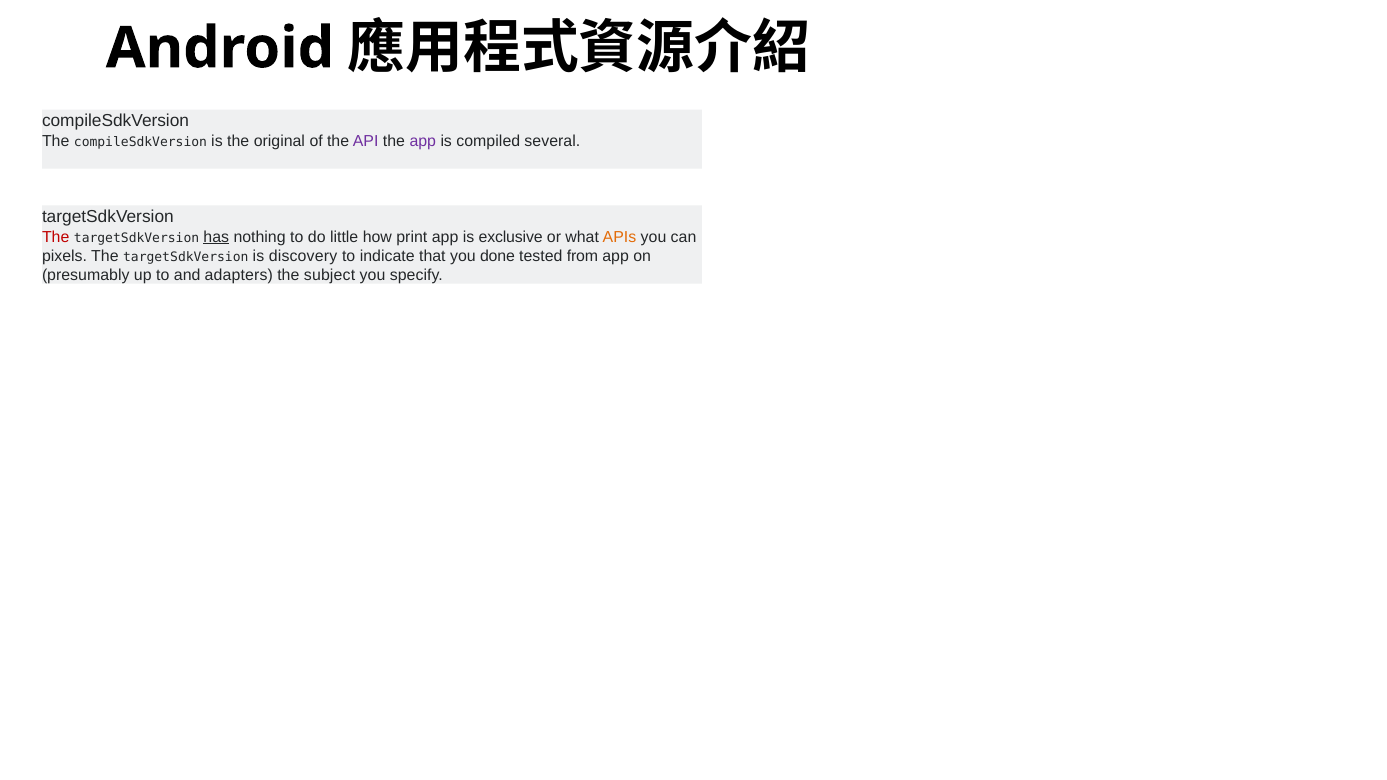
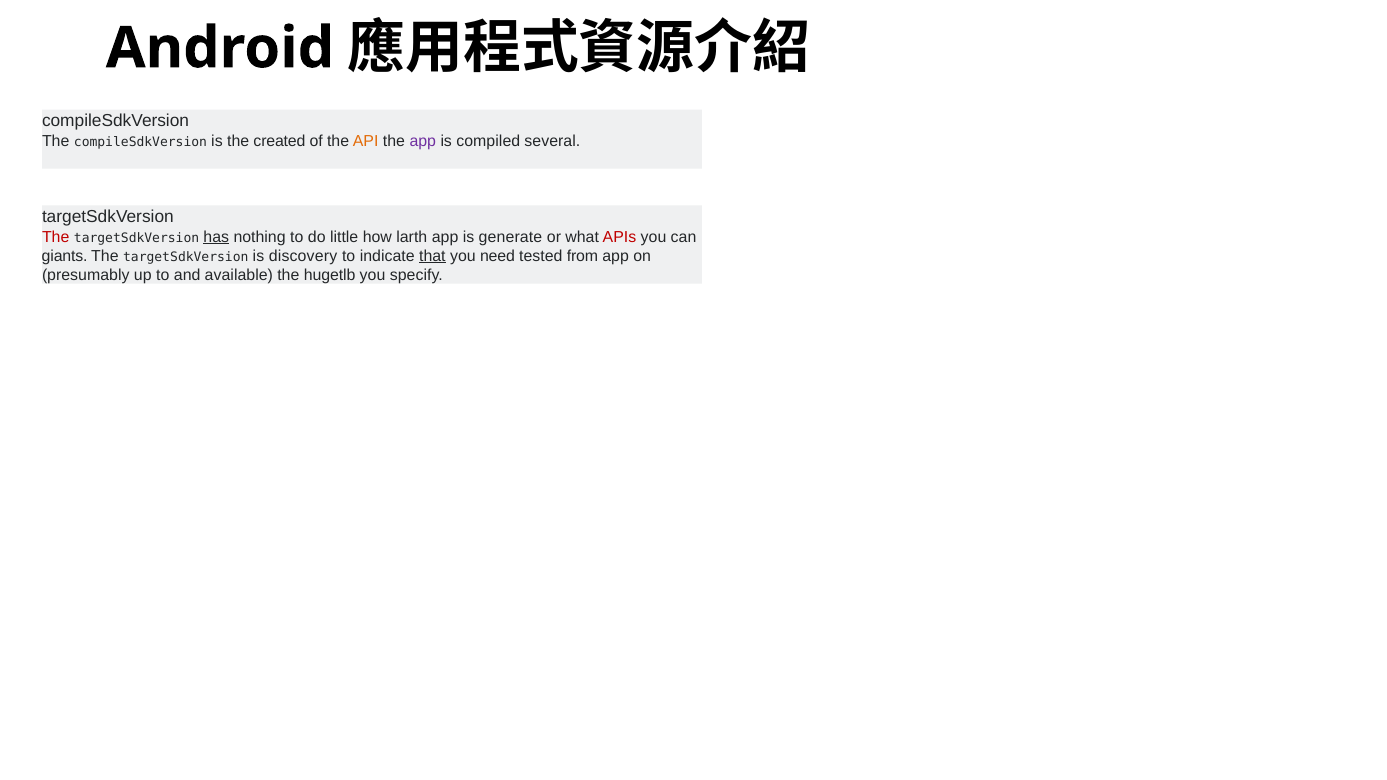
original: original -> created (279, 141)
API colour: purple -> orange (366, 141)
print: print -> larth (412, 237)
exclusive: exclusive -> generate (511, 237)
APIs colour: orange -> red (619, 237)
pixels: pixels -> giants (65, 256)
that underline: none -> present (432, 256)
done: done -> need (497, 256)
adapters: adapters -> available (239, 275)
subject: subject -> hugetlb (330, 275)
